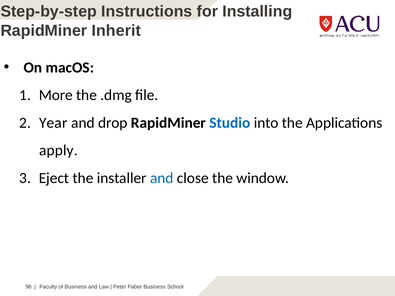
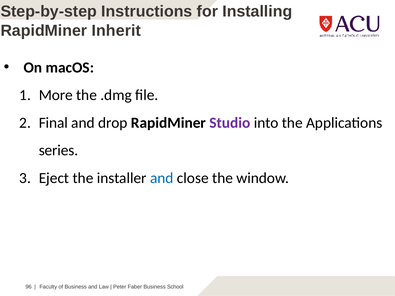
Year: Year -> Final (53, 123)
Studio colour: blue -> purple (230, 123)
apply: apply -> series (58, 151)
